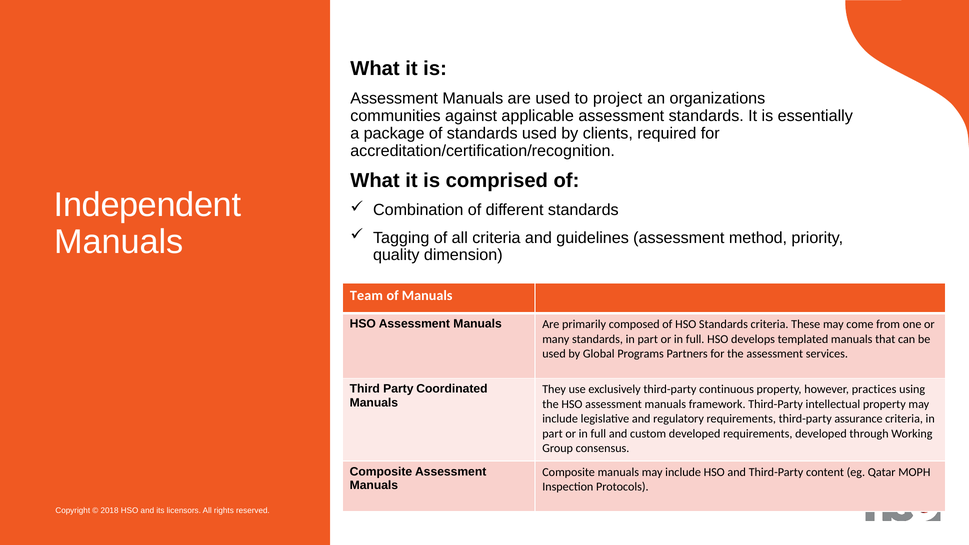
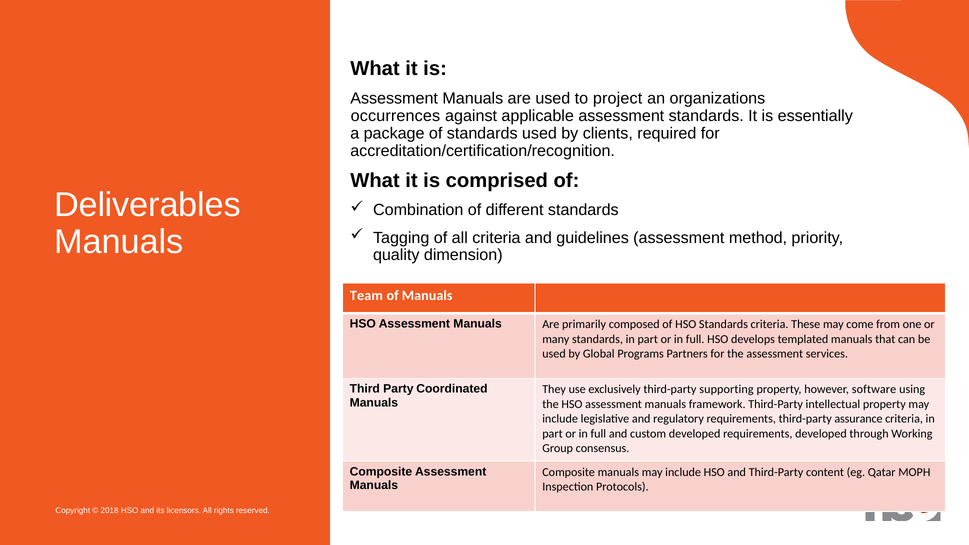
communities: communities -> occurrences (395, 116)
Independent: Independent -> Deliverables (147, 205)
continuous: continuous -> supporting (726, 389)
practices: practices -> software (874, 389)
